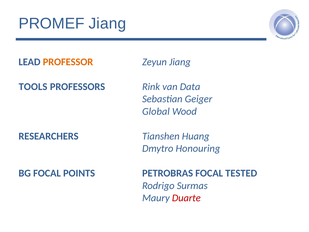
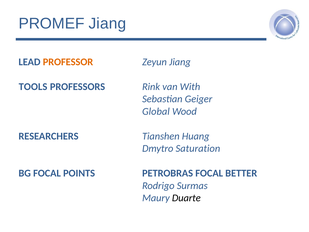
Data: Data -> With (190, 87)
Honouring: Honouring -> Saturation (198, 148)
TESTED: TESTED -> BETTER (241, 173)
Duarte colour: red -> black (186, 198)
